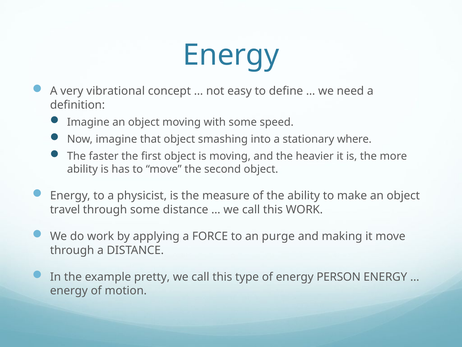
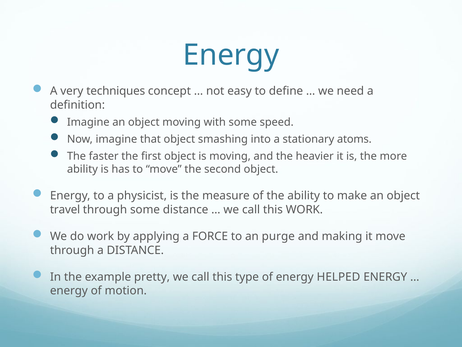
vibrational: vibrational -> techniques (116, 91)
where: where -> atoms (354, 139)
PERSON: PERSON -> HELPED (338, 277)
